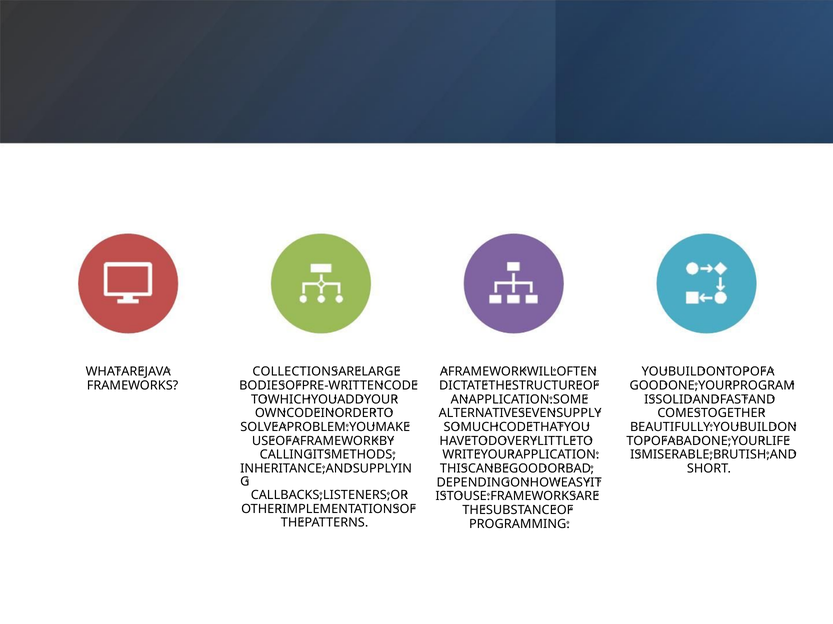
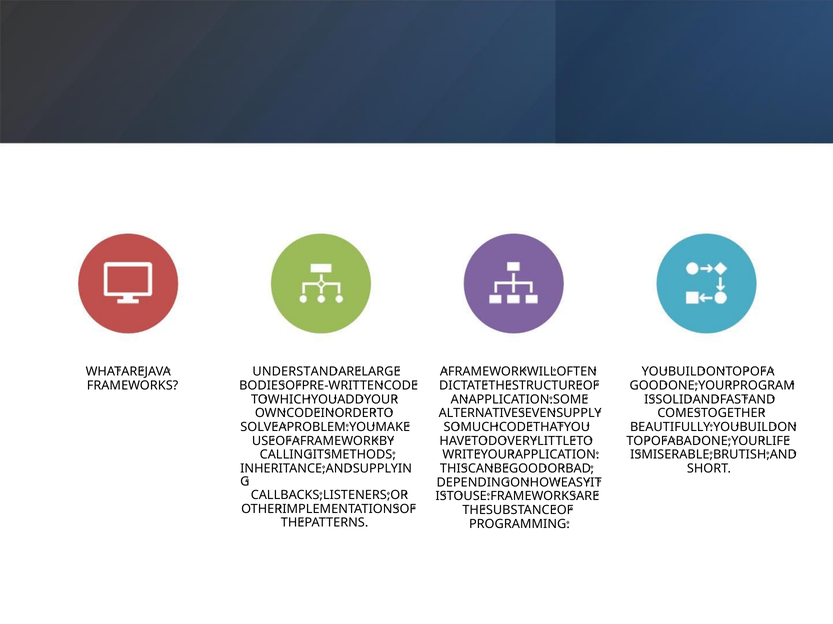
COLLECTIONS: COLLECTIONS -> UNDERSTAND (295, 372)
